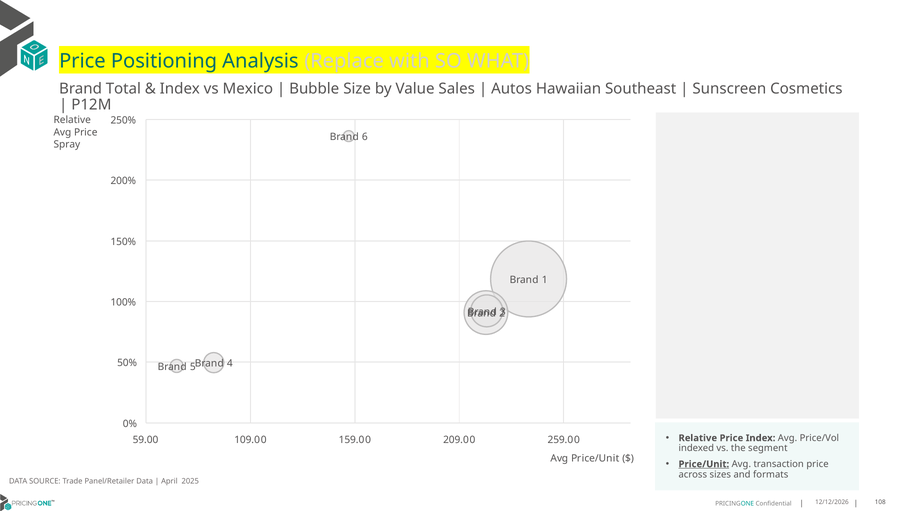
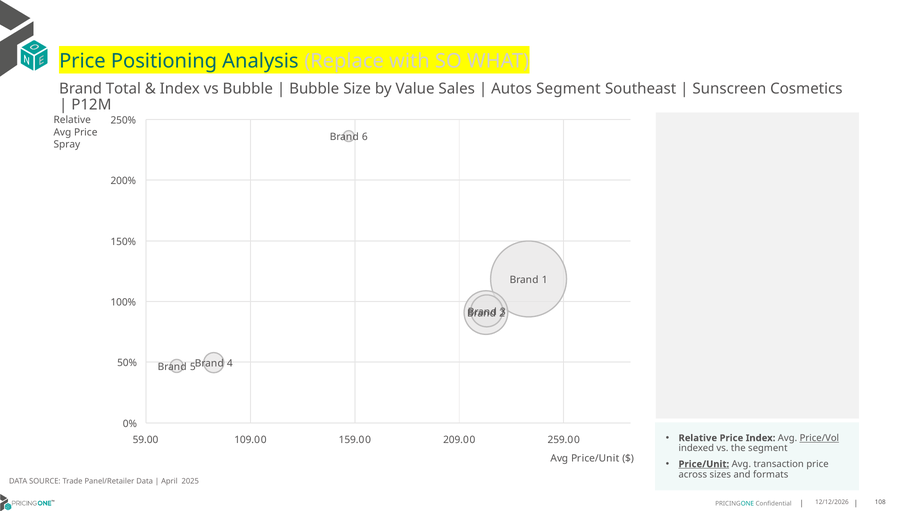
vs Mexico: Mexico -> Bubble (248, 89)
Autos Hawaiian: Hawaiian -> Segment (568, 89)
Price/Vol underline: none -> present (819, 438)
